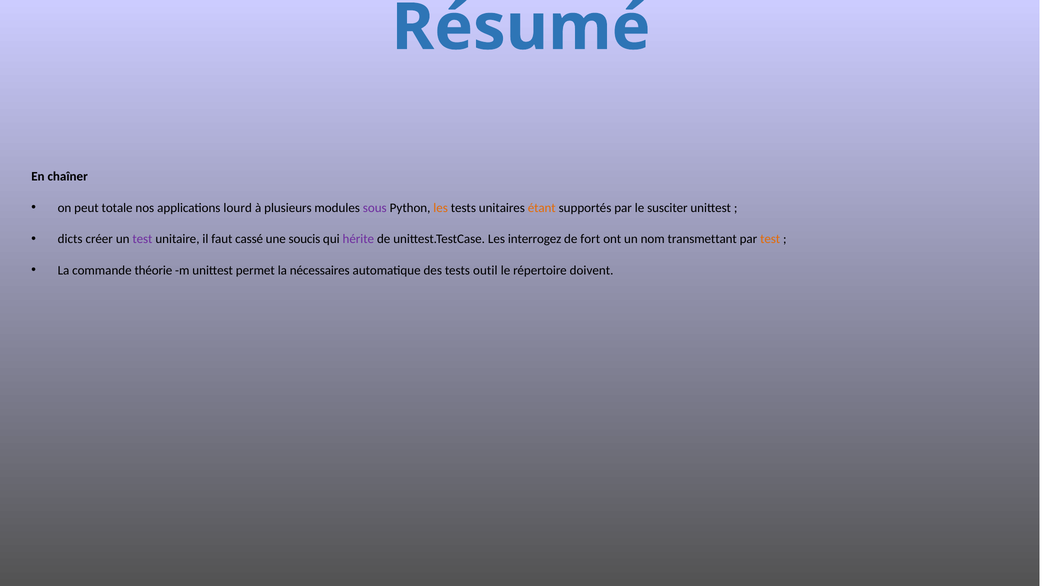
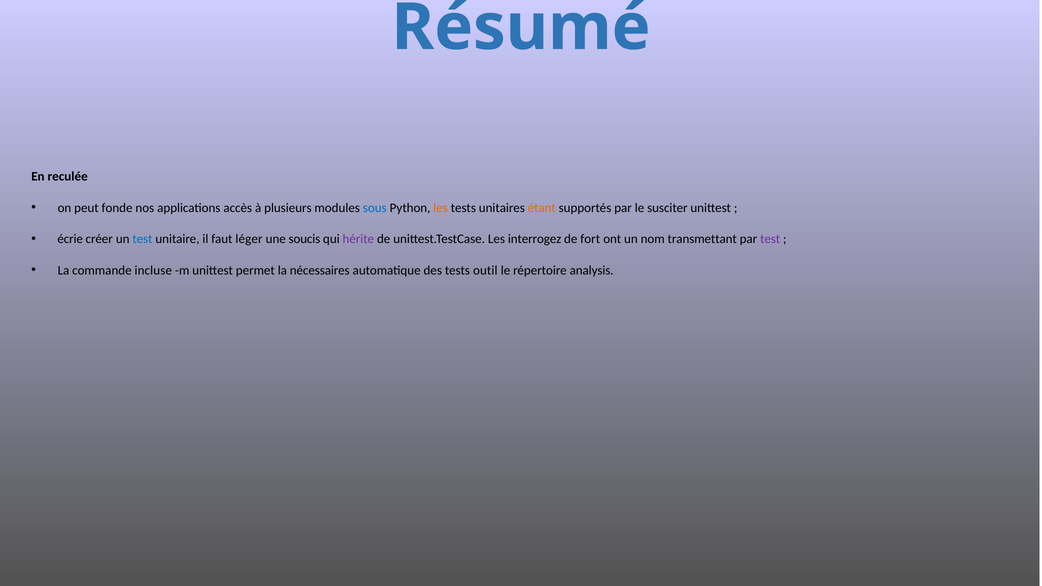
chaîner: chaîner -> reculée (68, 177)
totale: totale -> fonde (117, 208)
lourd: lourd -> accès (238, 208)
sous colour: purple -> blue (375, 208)
dicts: dicts -> écrie (70, 239)
test colour: purple -> blue (142, 239)
cassé: cassé -> léger (249, 239)
test colour: orange -> purple (770, 239)
théorie: théorie -> incluse (153, 270)
doivent: doivent -> analysis (592, 270)
